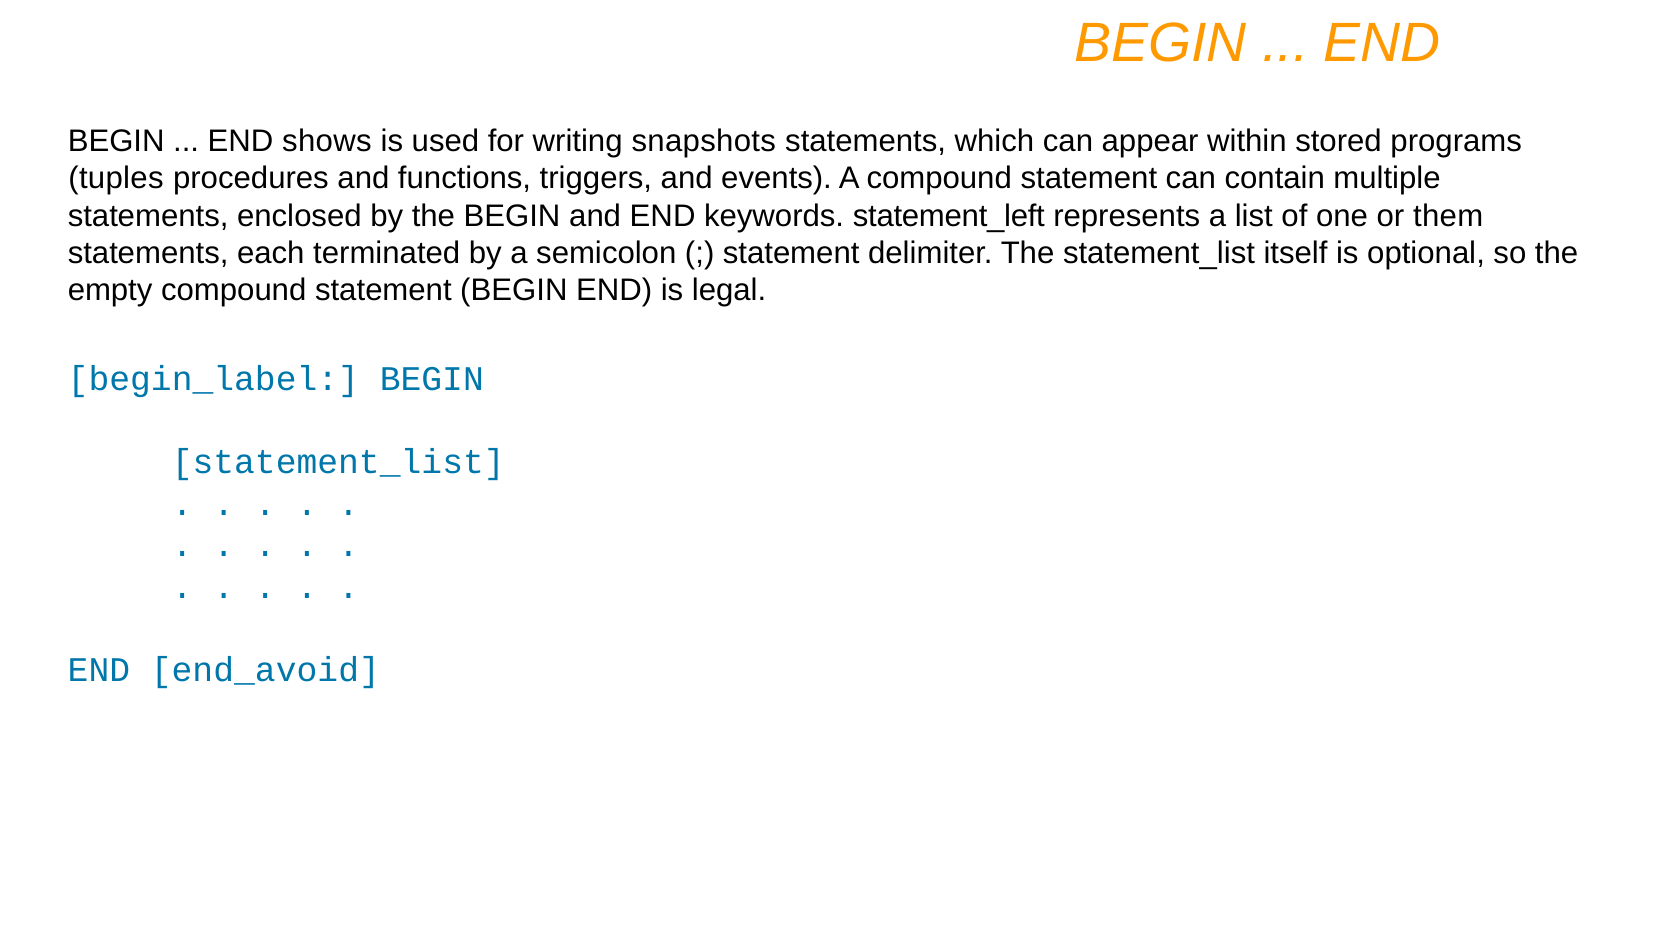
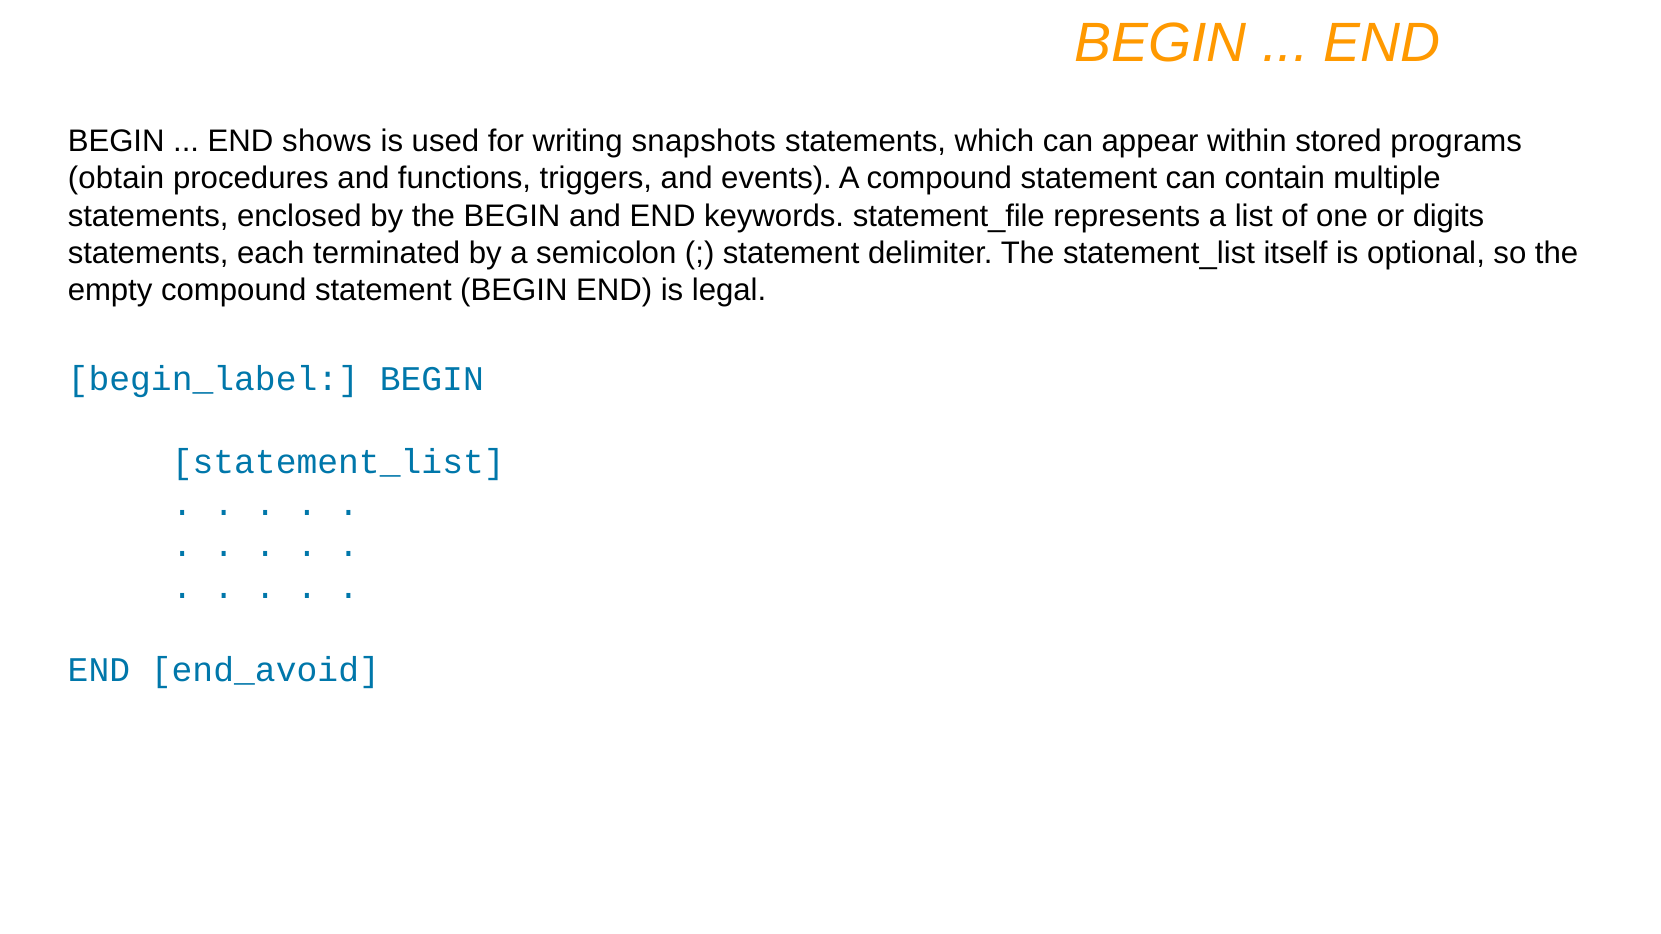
tuples: tuples -> obtain (116, 178)
statement_left: statement_left -> statement_file (949, 216)
them: them -> digits (1448, 216)
